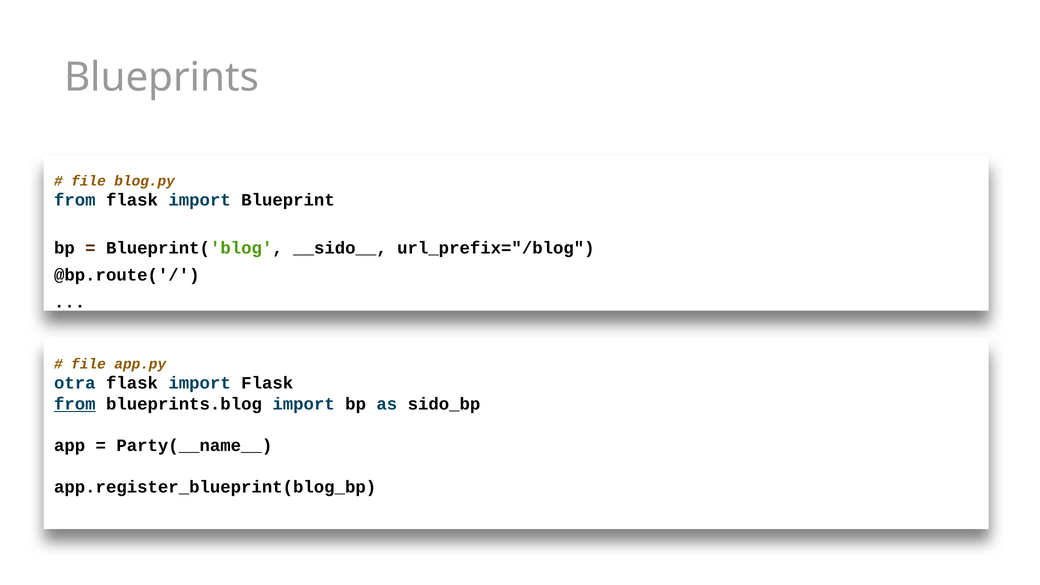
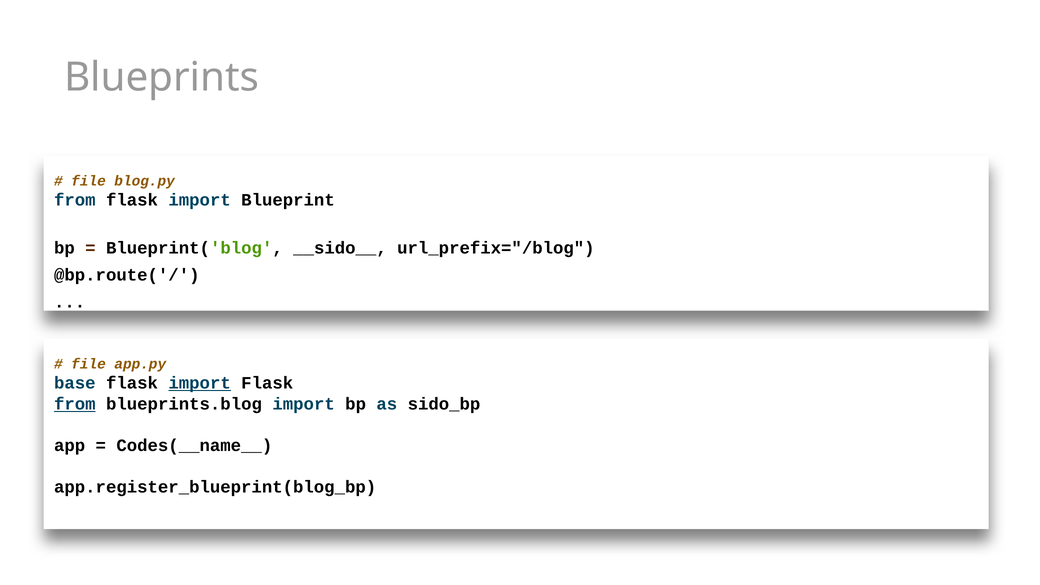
otra: otra -> base (75, 383)
import underline: none -> present (200, 383)
Party(__name__: Party(__name__ -> Codes(__name__ (194, 446)
